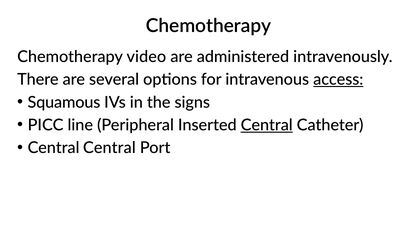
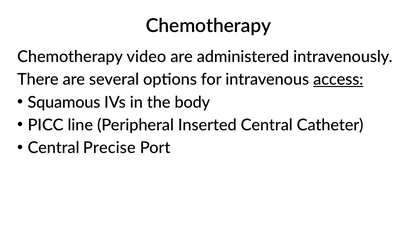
signs: signs -> body (192, 102)
Central underline: present -> none (267, 125)
Central Central: Central -> Precise (109, 148)
